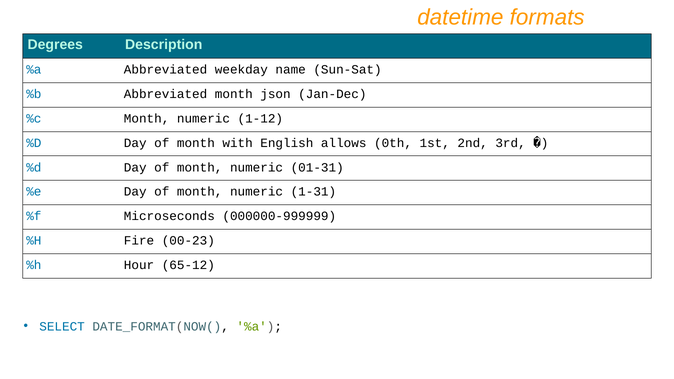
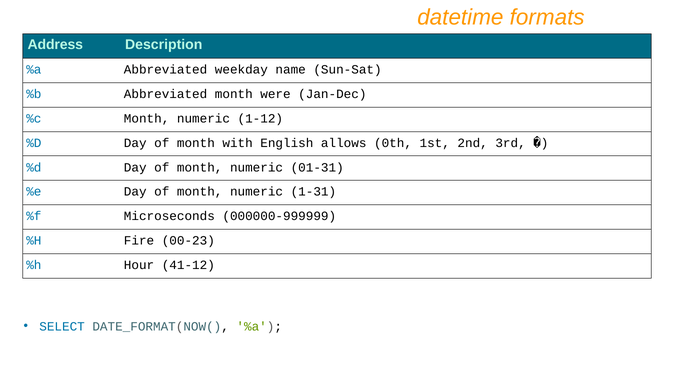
Degrees: Degrees -> Address (55, 44)
json: json -> were (275, 94)
65-12: 65-12 -> 41-12 (188, 265)
